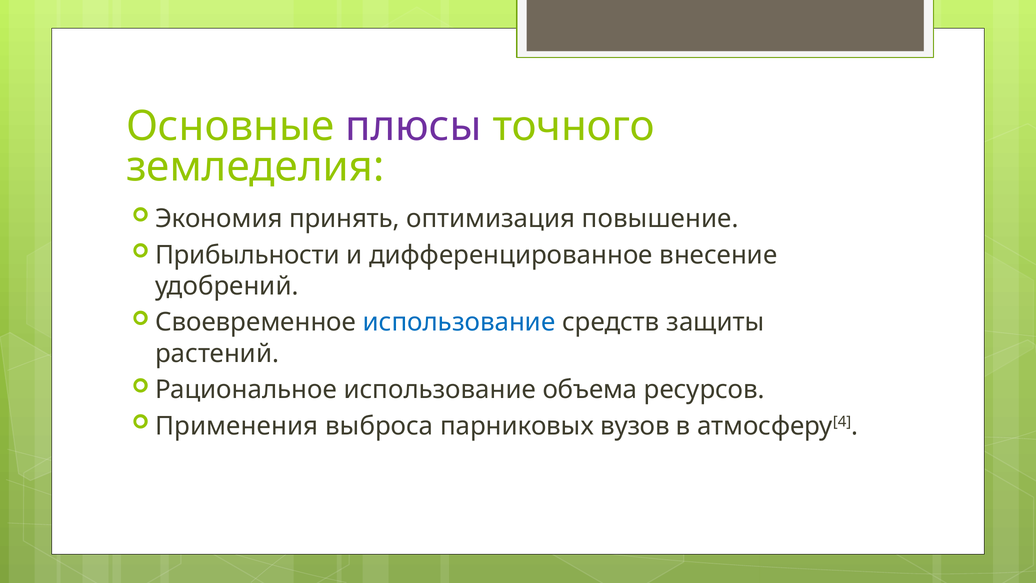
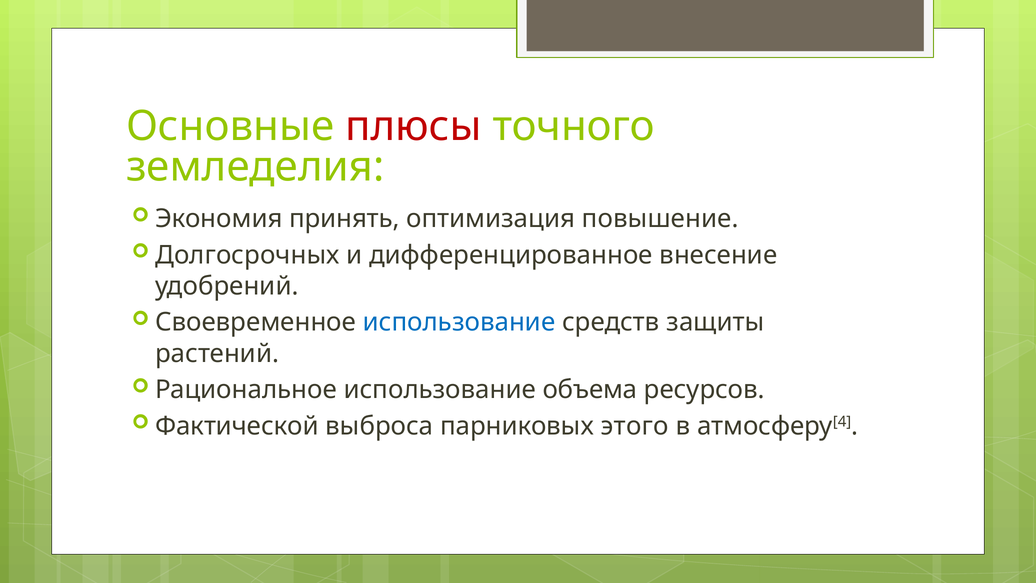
плюсы colour: purple -> red (413, 126)
Прибыльности: Прибыльности -> Долгосрочных (247, 255)
Применения: Применения -> Фактической (237, 426)
вузов: вузов -> этого (635, 426)
